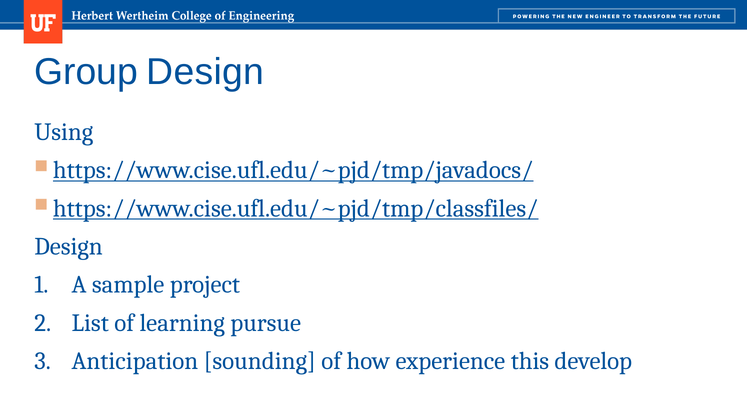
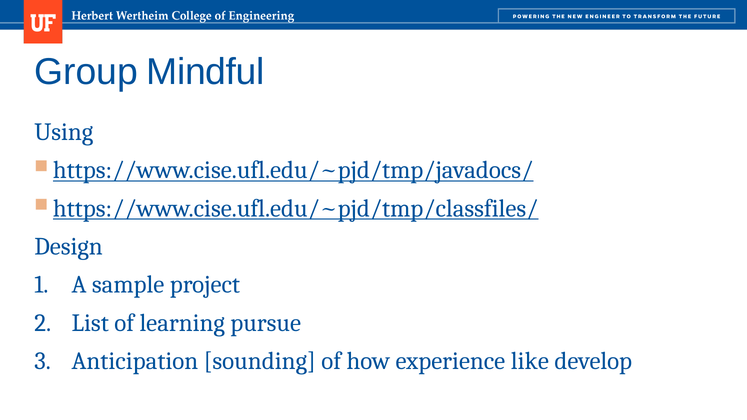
Group Design: Design -> Mindful (205, 72)
this: this -> like (530, 361)
